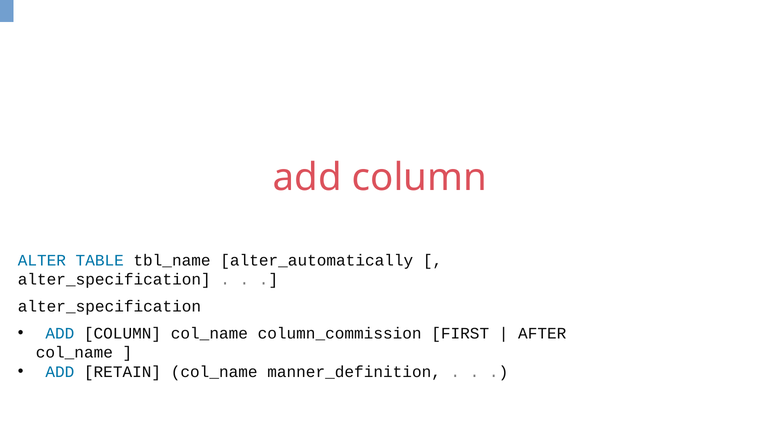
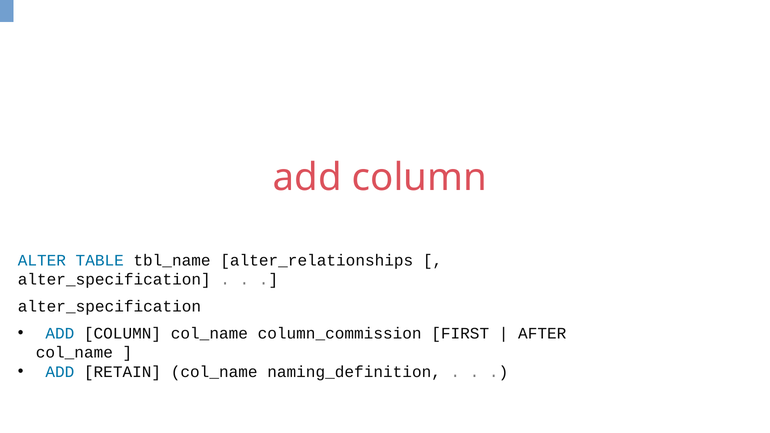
alter_automatically: alter_automatically -> alter_relationships (317, 260)
manner_definition: manner_definition -> naming_definition (354, 372)
